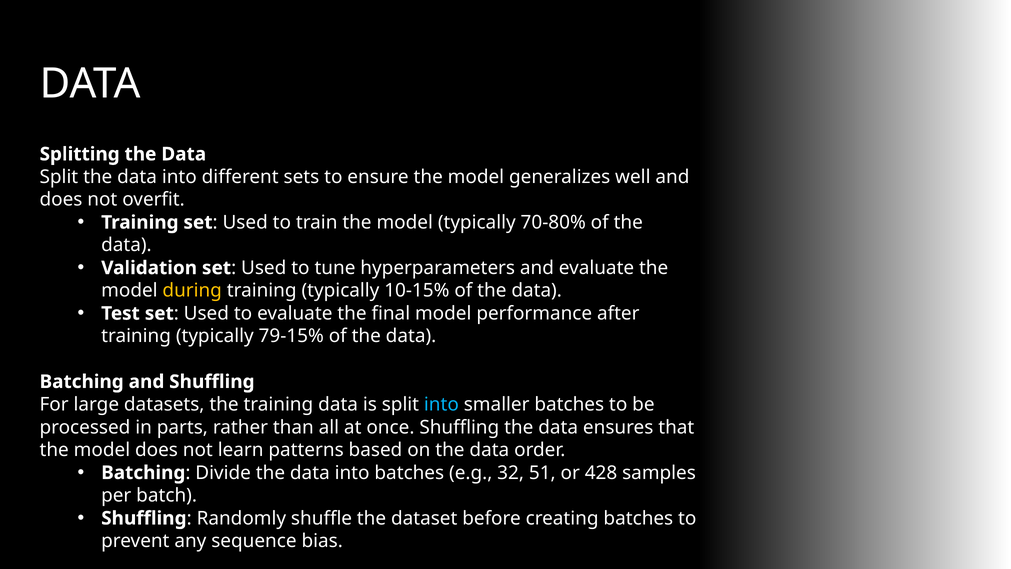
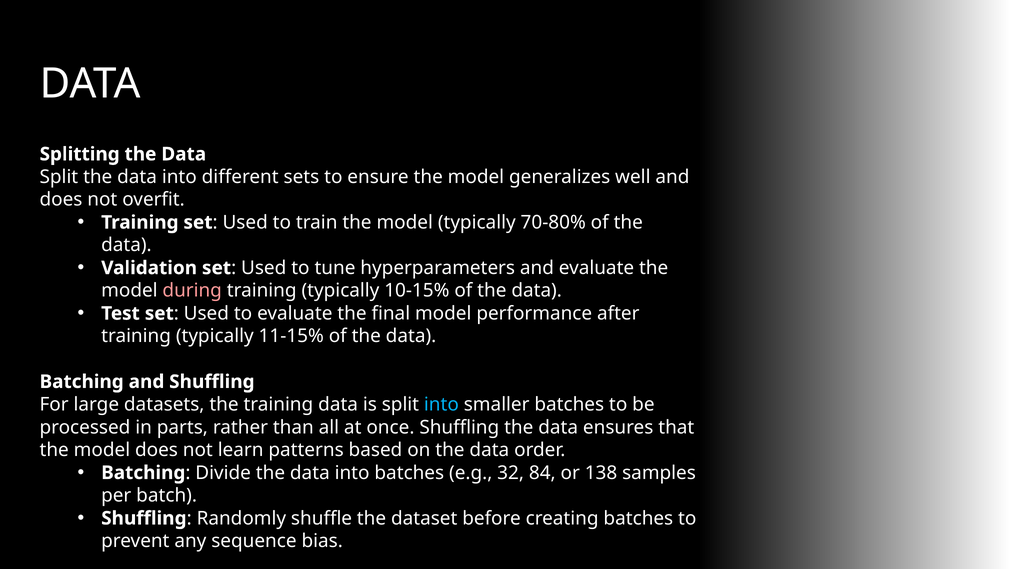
during colour: yellow -> pink (192, 291)
79-15%: 79-15% -> 11-15% (291, 336)
51: 51 -> 84 (542, 473)
428: 428 -> 138 (601, 473)
